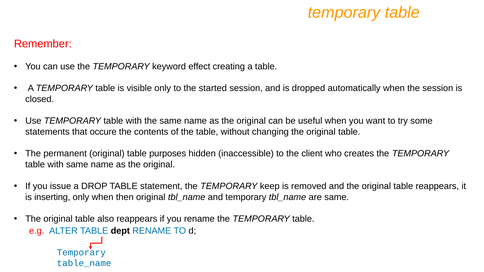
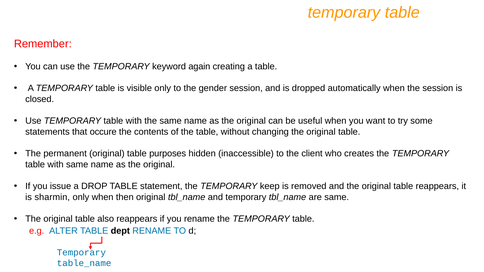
effect: effect -> again (199, 67)
started: started -> gender (213, 88)
inserting: inserting -> sharmin (52, 197)
